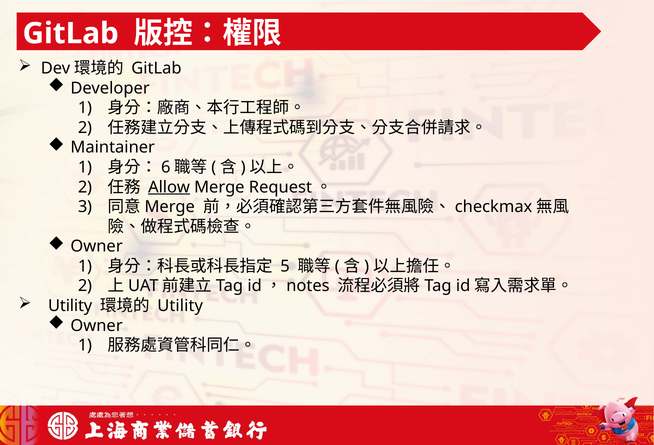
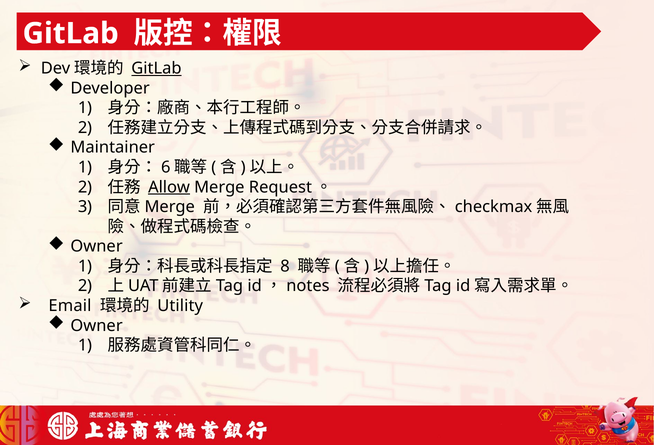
GitLab underline: none -> present (156, 68)
5: 5 -> 8 (285, 266)
Utility: Utility -> Email (70, 306)
